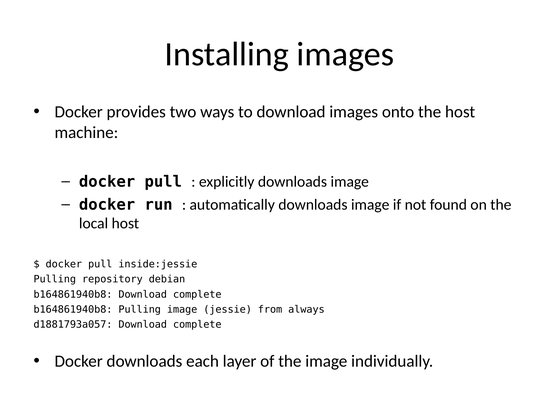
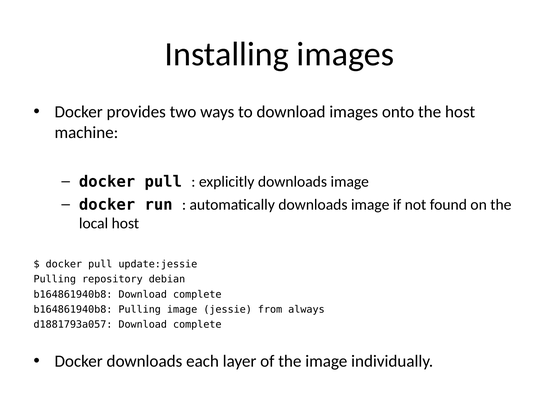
inside:jessie: inside:jessie -> update:jessie (158, 264)
